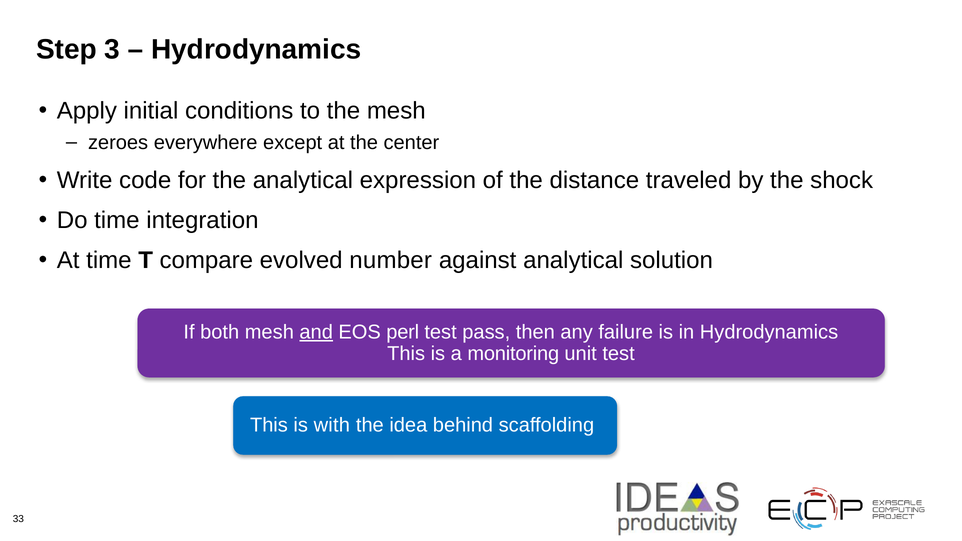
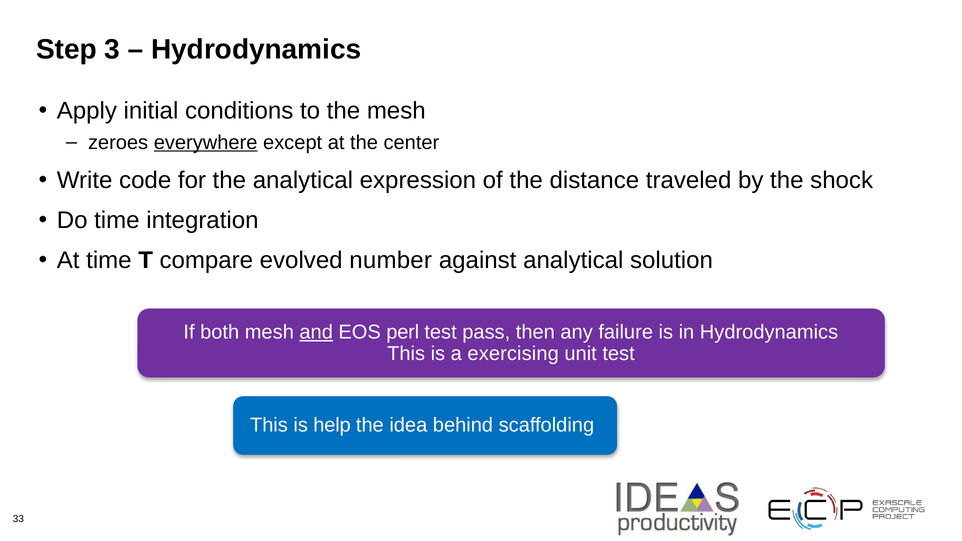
everywhere underline: none -> present (206, 142)
monitoring: monitoring -> exercising (513, 354)
with: with -> help (332, 426)
